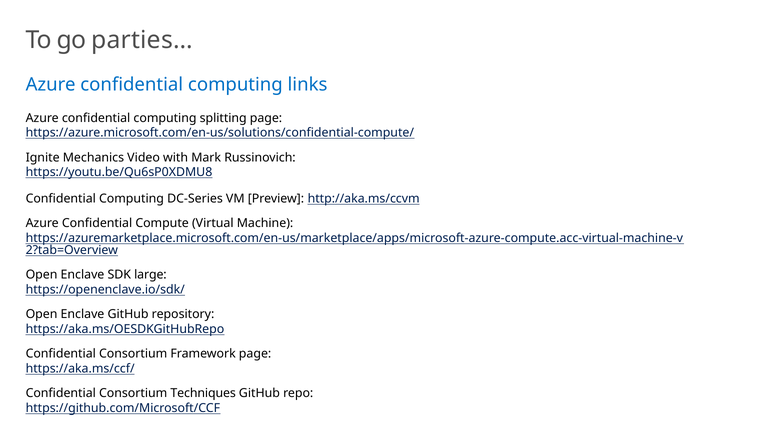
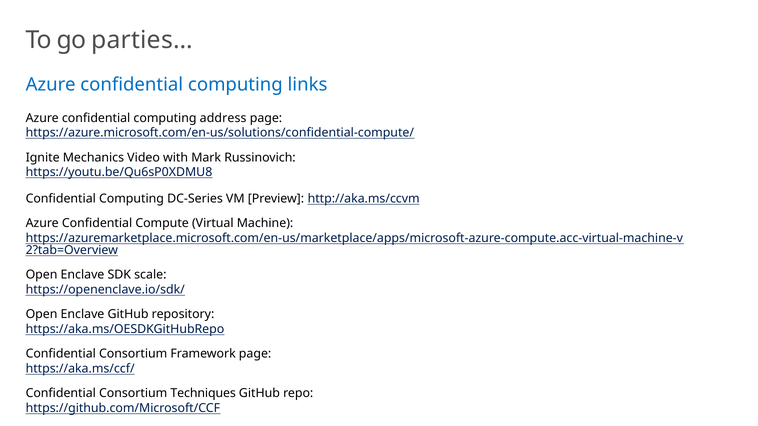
splitting: splitting -> address (223, 118)
large: large -> scale (150, 275)
